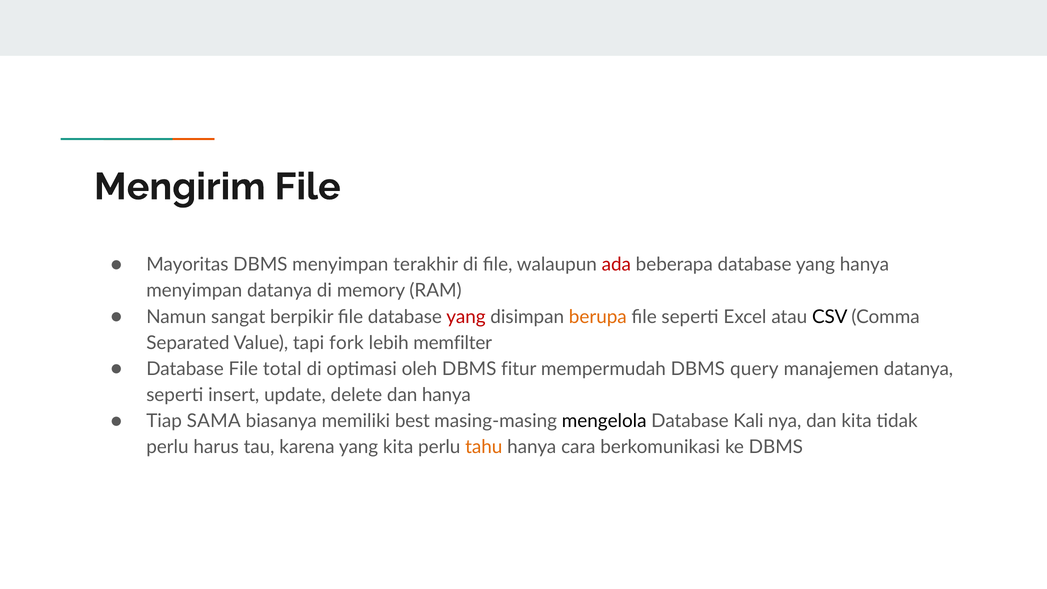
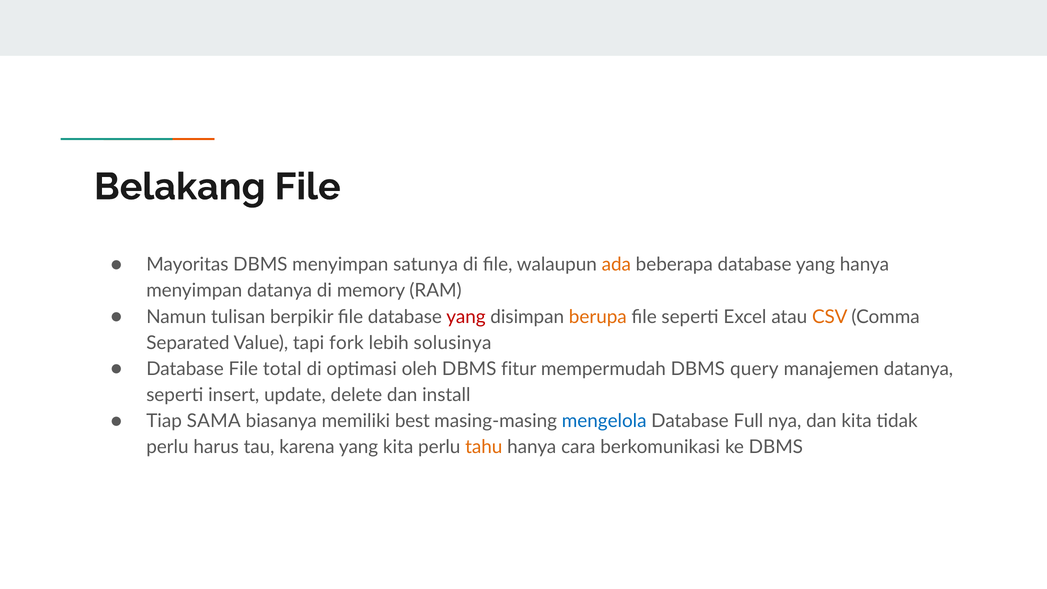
Mengirim: Mengirim -> Belakang (180, 187)
terakhir: terakhir -> satunya (426, 265)
ada colour: red -> orange (616, 265)
sangat: sangat -> tulisan (238, 317)
CSV colour: black -> orange (830, 317)
memfilter: memfilter -> solusinya (453, 343)
dan hanya: hanya -> install (446, 395)
mengelola colour: black -> blue (604, 421)
Kali: Kali -> Full (748, 421)
